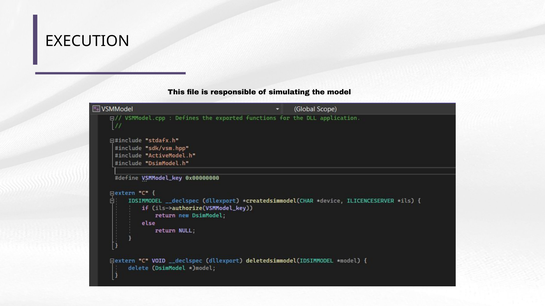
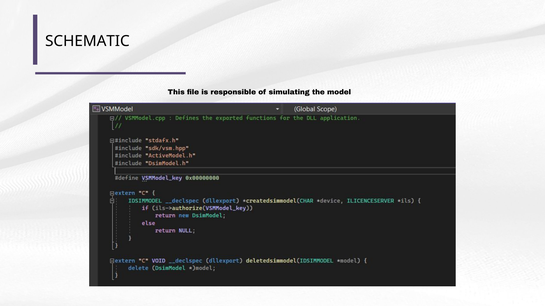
EXECUTION: EXECUTION -> SCHEMATIC (87, 41)
